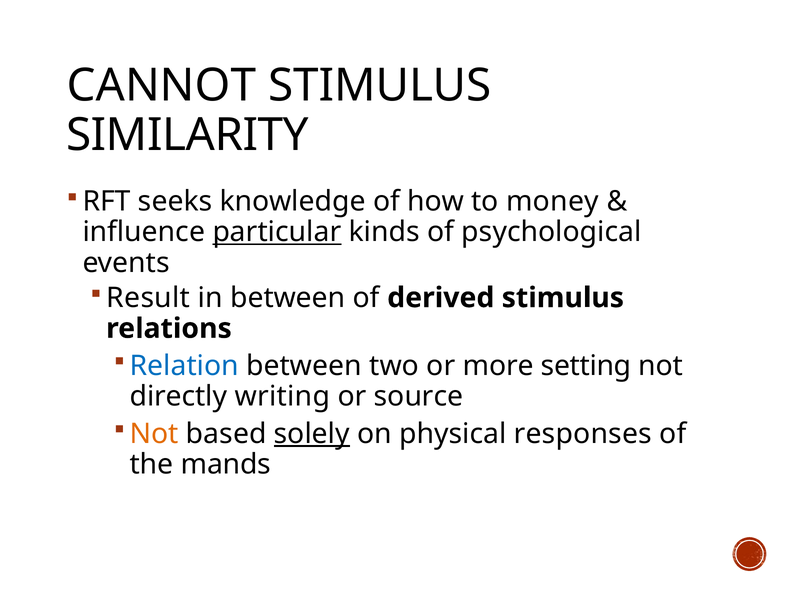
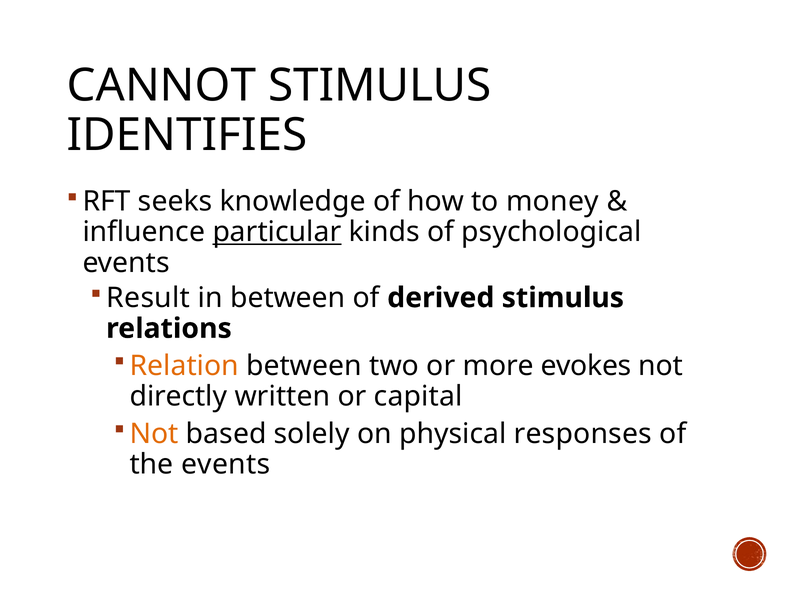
SIMILARITY: SIMILARITY -> IDENTIFIES (187, 135)
Relation colour: blue -> orange (184, 366)
setting: setting -> evokes (586, 366)
writing: writing -> written (282, 397)
source: source -> capital (418, 397)
solely underline: present -> none (312, 434)
the mands: mands -> events (226, 465)
